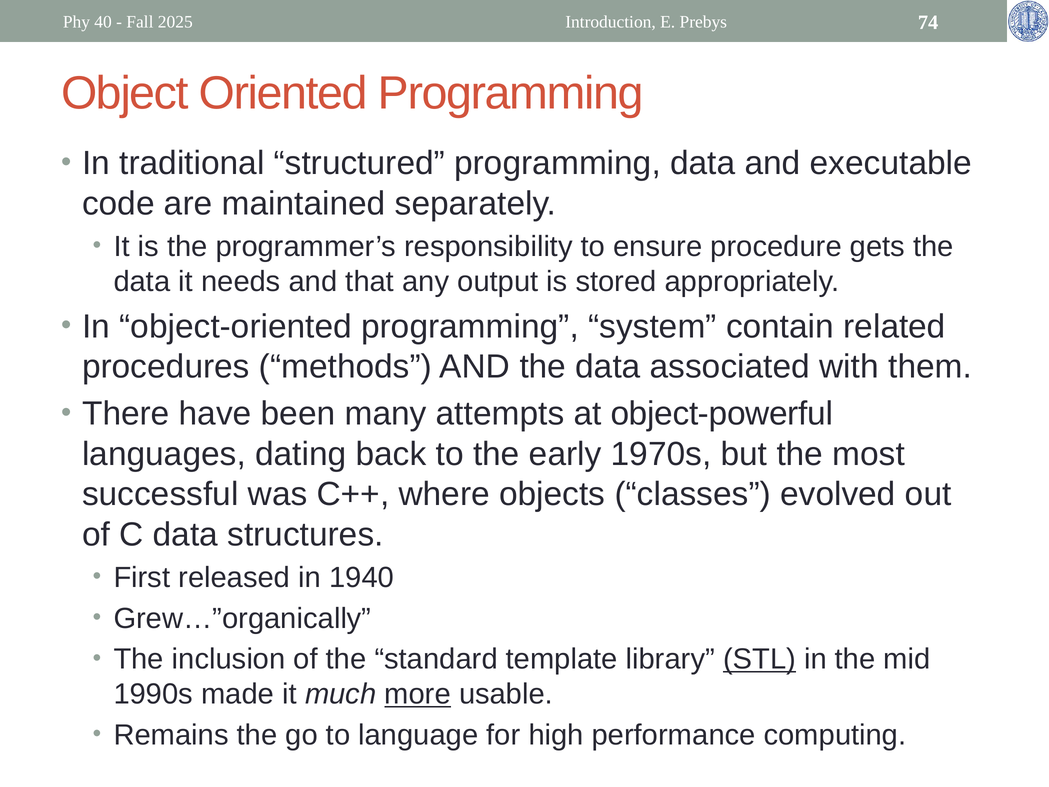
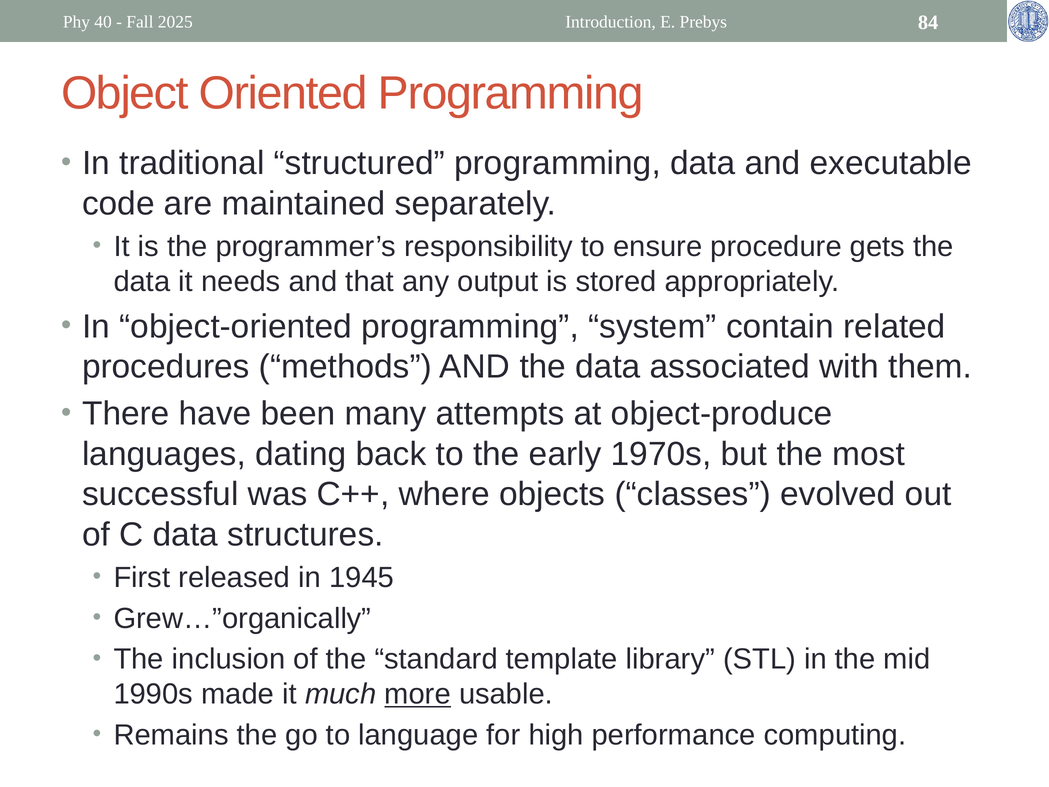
74: 74 -> 84 (928, 22)
object-powerful: object-powerful -> object-produce (722, 414)
1940: 1940 -> 1945 (362, 577)
STL underline: present -> none (760, 659)
